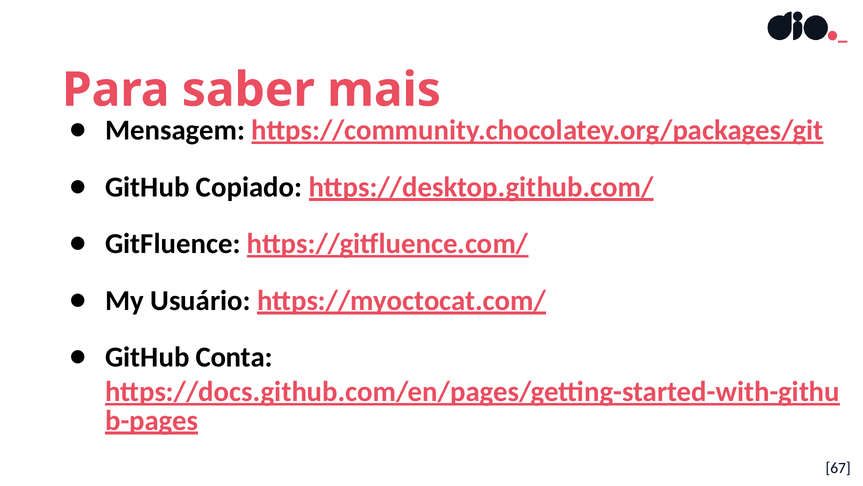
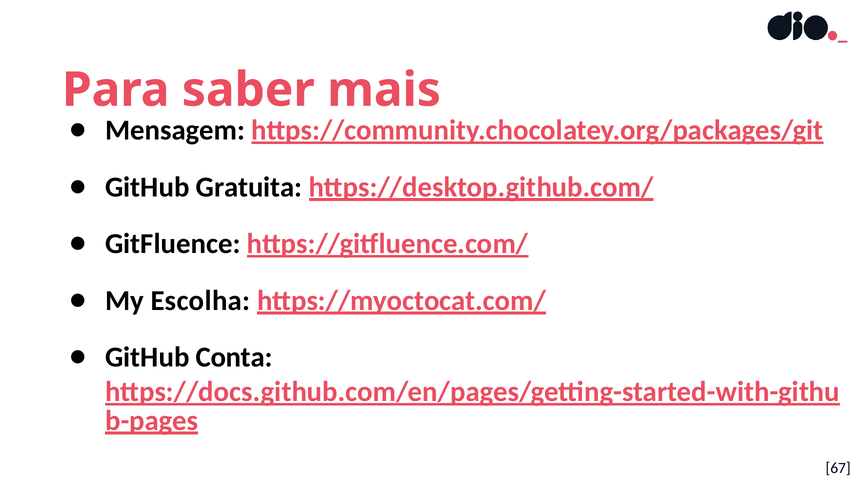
Copiado: Copiado -> Gratuita (249, 187)
Usuário: Usuário -> Escolha (200, 300)
